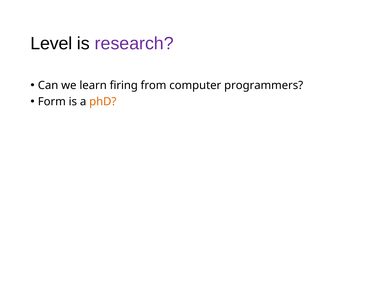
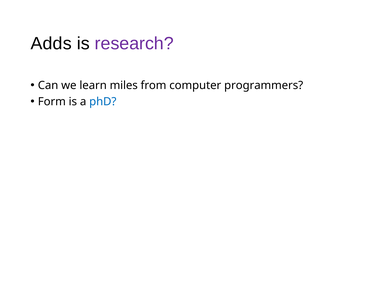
Level: Level -> Adds (51, 44)
firing: firing -> miles (124, 85)
phD colour: orange -> blue (103, 102)
